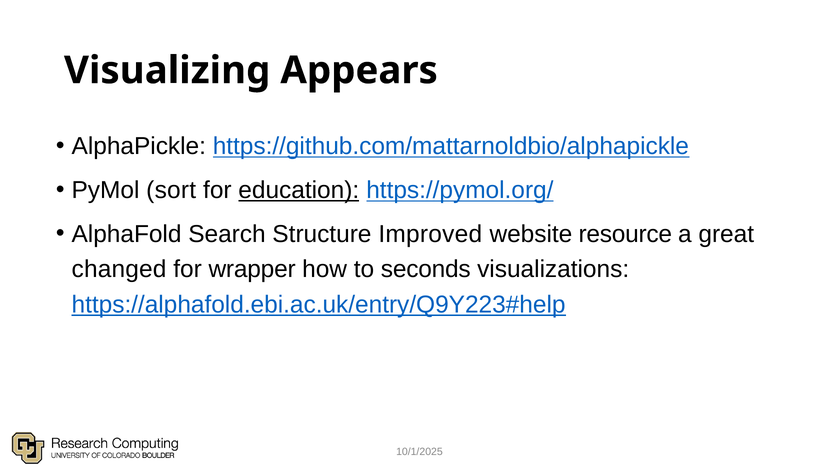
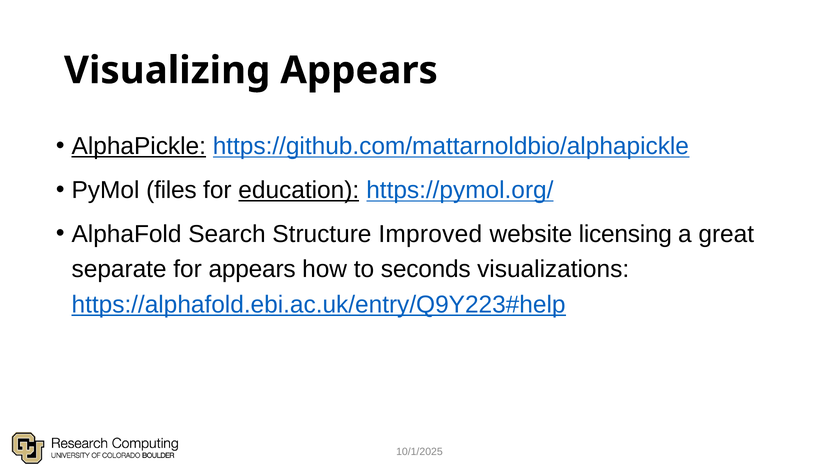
AlphaPickle underline: none -> present (139, 146)
sort: sort -> files (171, 190)
resource: resource -> licensing (625, 234)
changed: changed -> separate (119, 269)
for wrapper: wrapper -> appears (252, 269)
